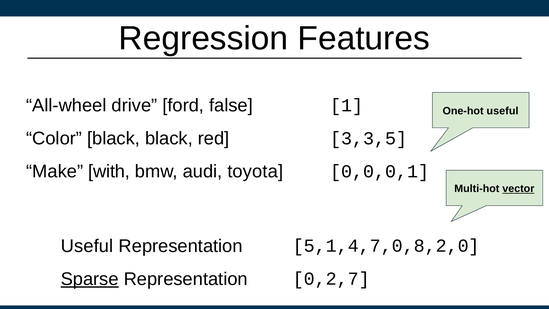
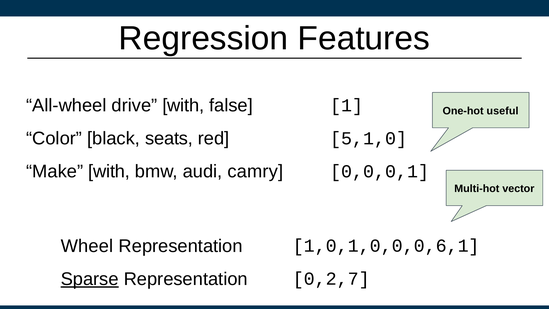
drive ford: ford -> with (183, 105)
black black: black -> seats (169, 138)
3,3,5: 3,3,5 -> 5,1,0 (369, 138)
toyota: toyota -> camry (255, 171)
vector underline: present -> none (518, 189)
Useful: Useful -> Wheel (87, 246)
5,1,4,7,0,8,2,0: 5,1,4,7,0,8,2,0 -> 1,0,1,0,0,0,6,1 (386, 246)
